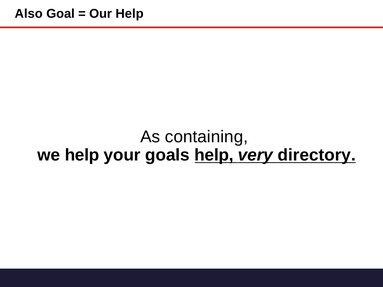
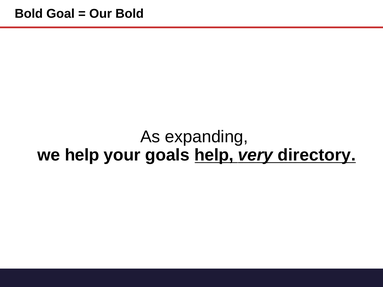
Also: Also -> Bold (29, 14)
Our Help: Help -> Bold (130, 14)
containing: containing -> expanding (207, 137)
